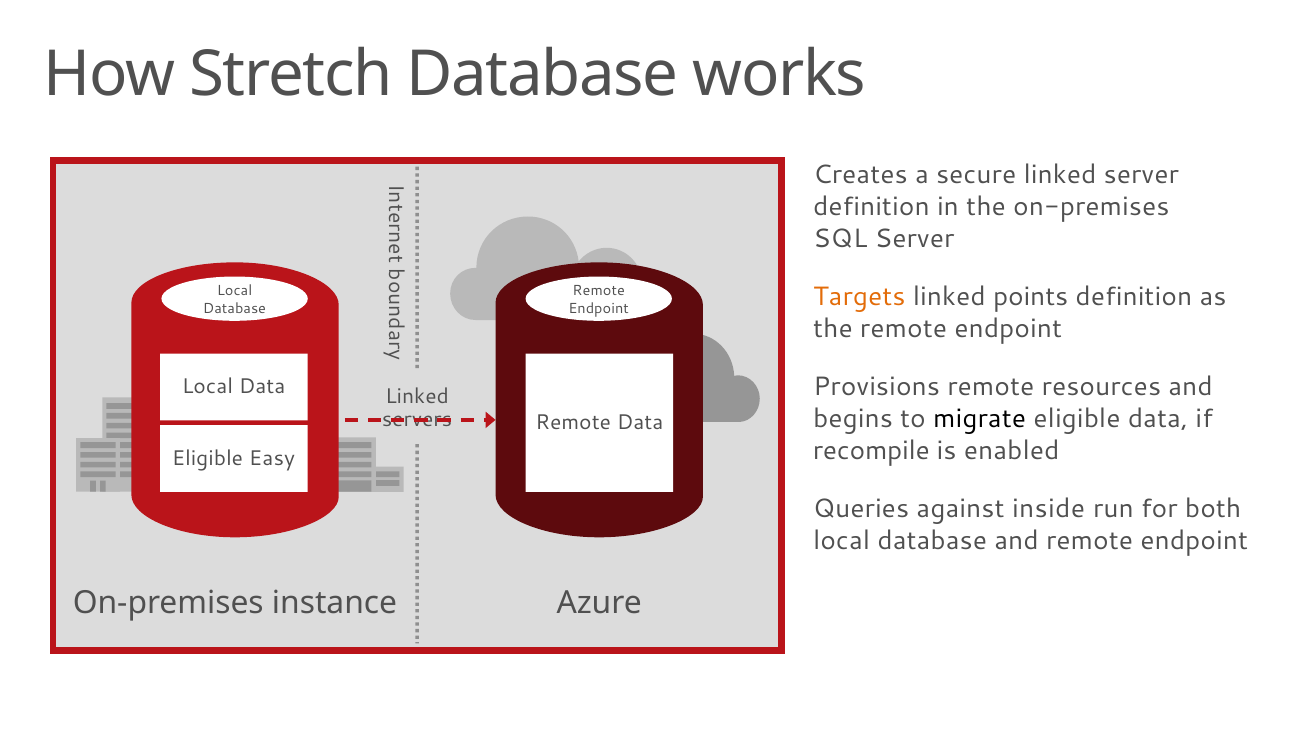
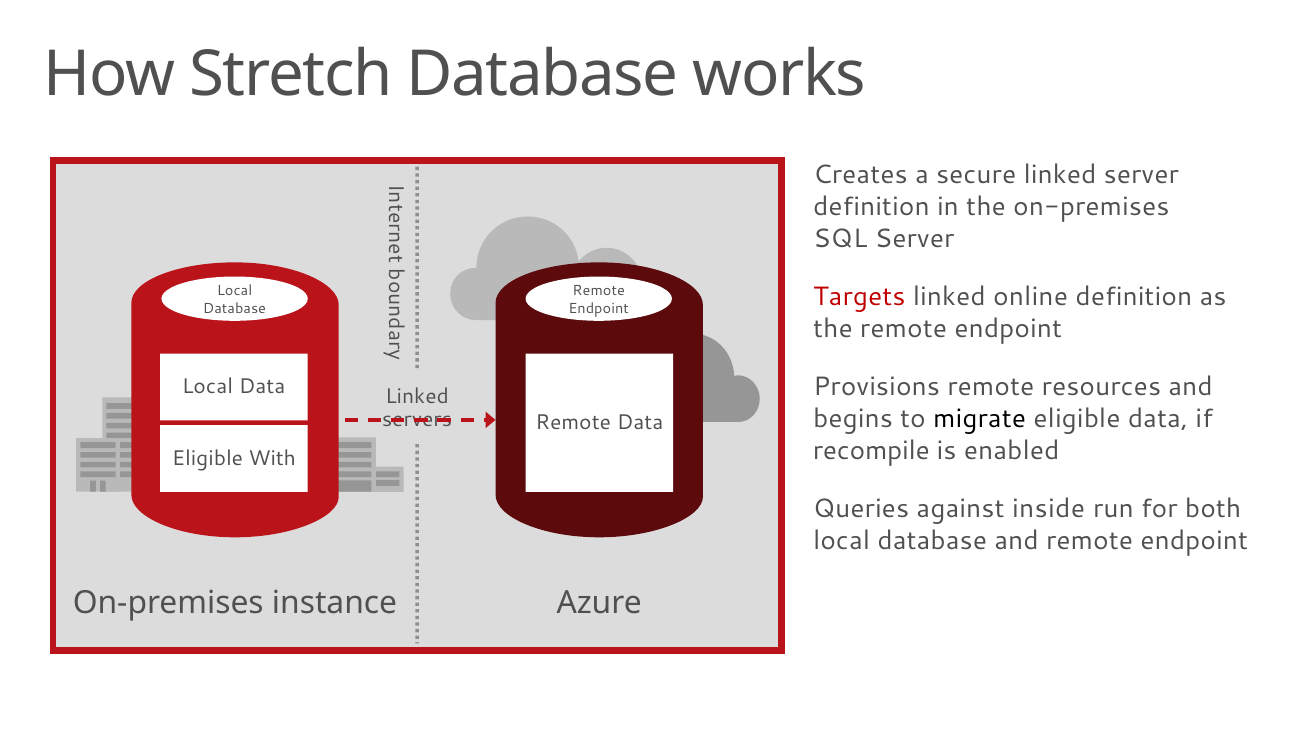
Targets colour: orange -> red (859, 297)
points: points -> online (1031, 297)
Easy: Easy -> With (272, 459)
